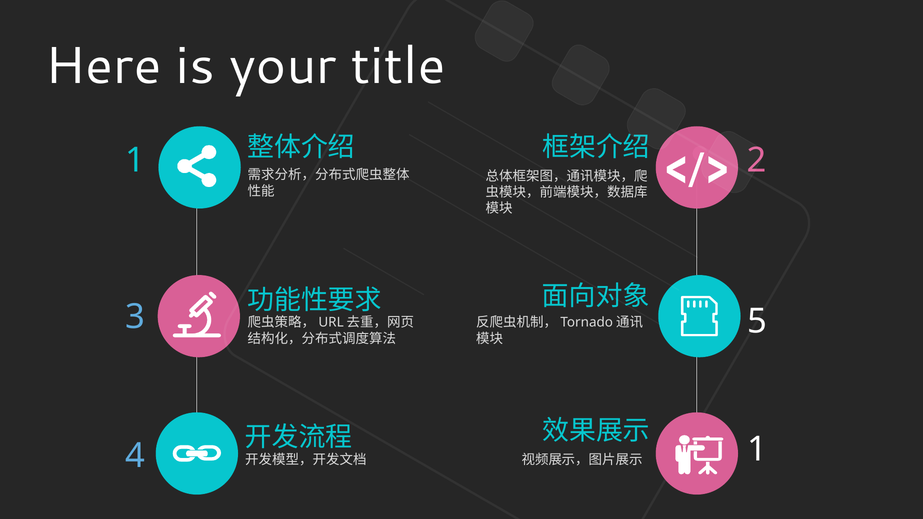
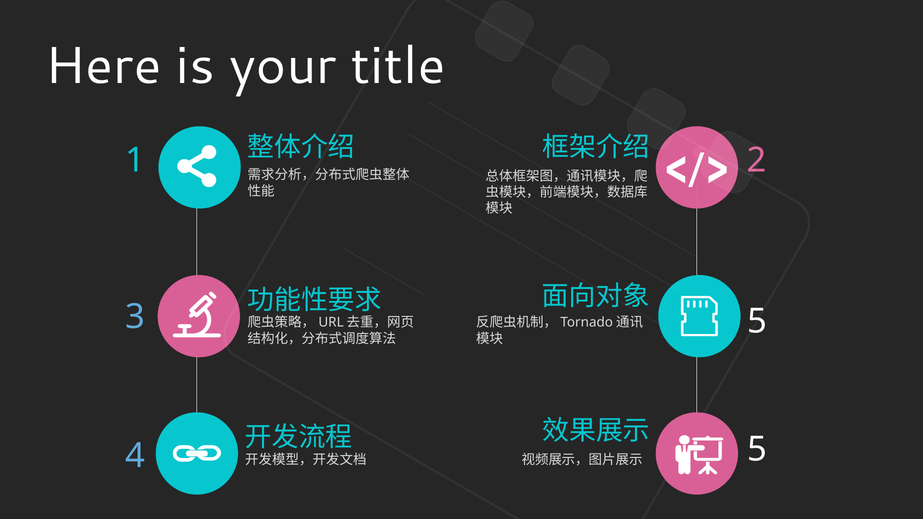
4 1: 1 -> 5 (757, 450)
